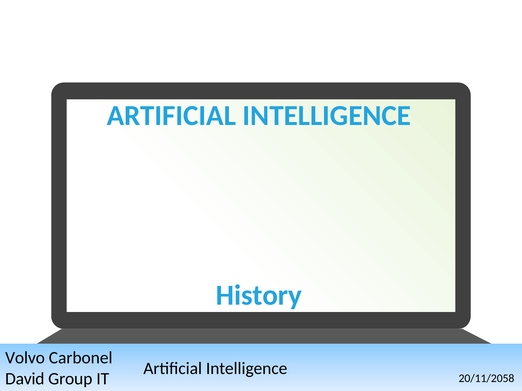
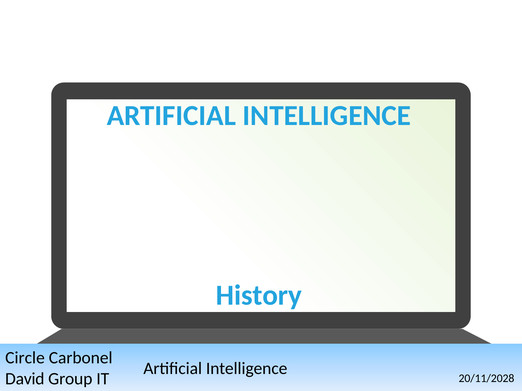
Volvo: Volvo -> Circle (25, 358)
20/11/2058: 20/11/2058 -> 20/11/2028 (486, 379)
